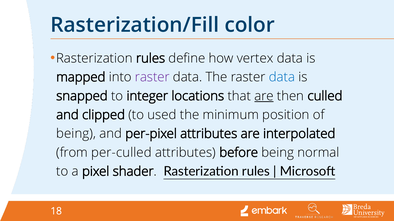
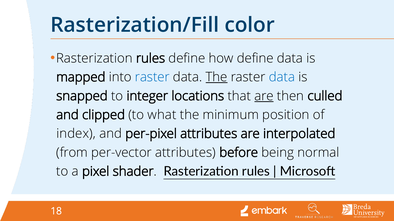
how vertex: vertex -> define (255, 58)
raster colour: purple -> blue (152, 77)
The underline: none -> present (217, 77)
used: used -> what (162, 115)
being: being -> index (76, 134)
per-culled: per-culled -> per-vector (121, 153)
